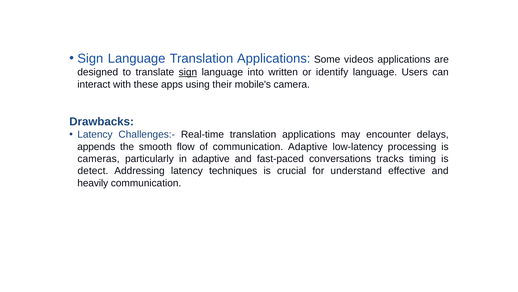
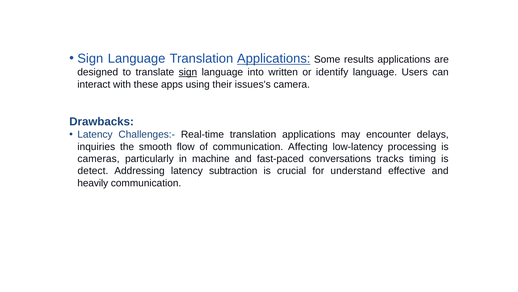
Applications underline: none -> present (274, 59)
videos: videos -> results (359, 59)
mobile's: mobile's -> issues's (253, 84)
appends: appends -> inquiries (96, 146)
communication Adaptive: Adaptive -> Affecting (308, 146)
in adaptive: adaptive -> machine (211, 159)
techniques: techniques -> subtraction (233, 171)
